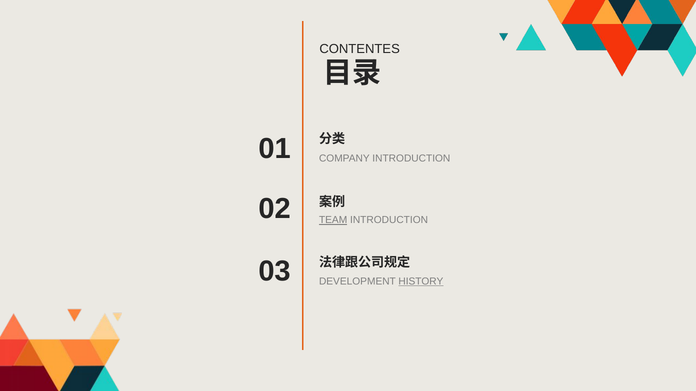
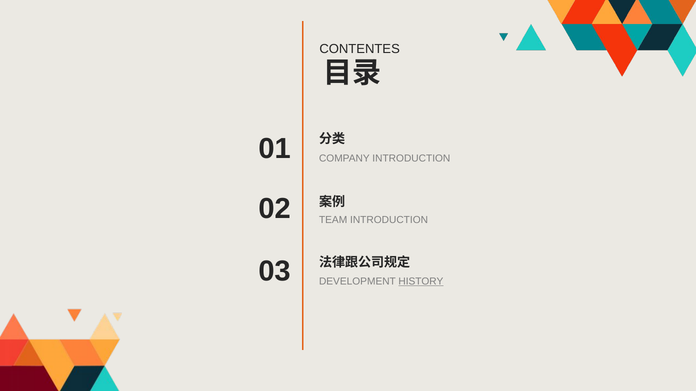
TEAM underline: present -> none (333, 220)
